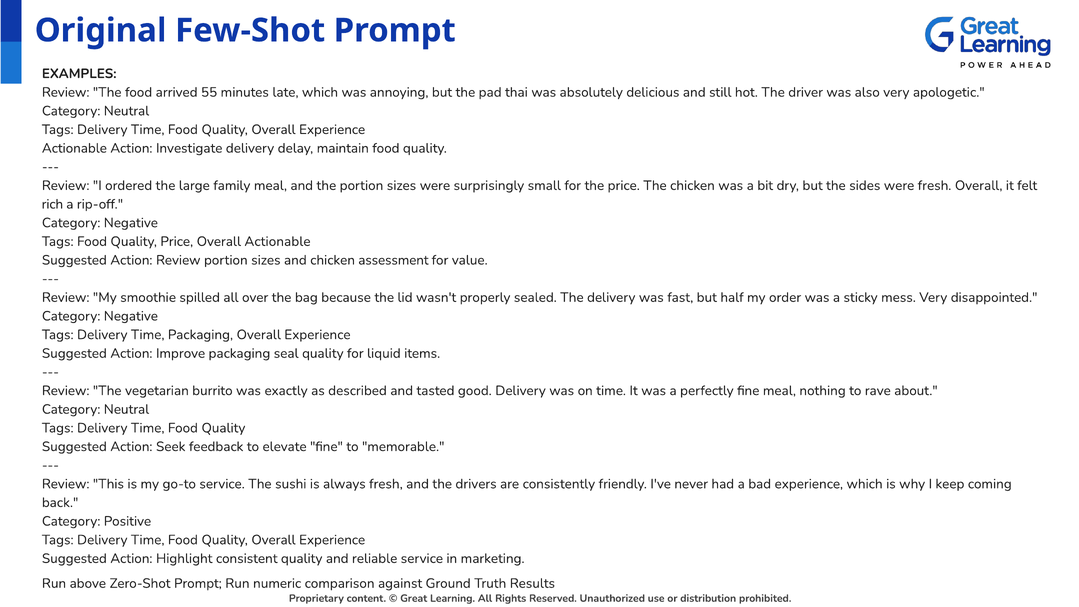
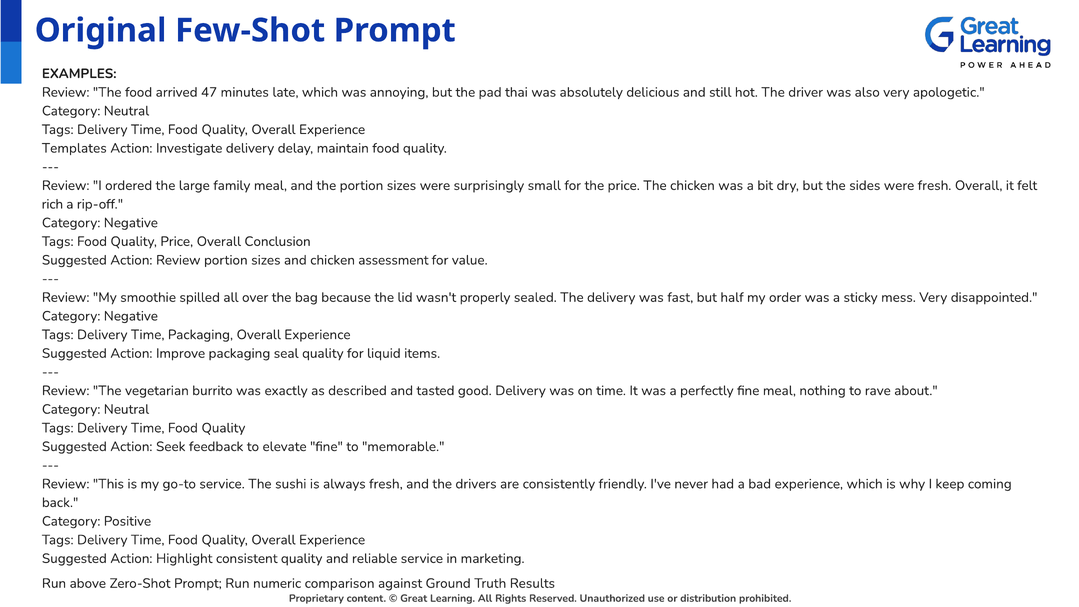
55: 55 -> 47 (209, 92)
Actionable: Actionable -> Templates (74, 148)
Overall Actionable: Actionable -> Conclusion (278, 241)
